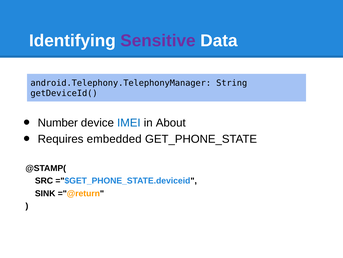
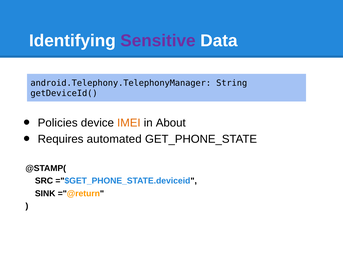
Number: Number -> Policies (58, 123)
IMEI colour: blue -> orange (129, 123)
embedded: embedded -> automated (114, 139)
